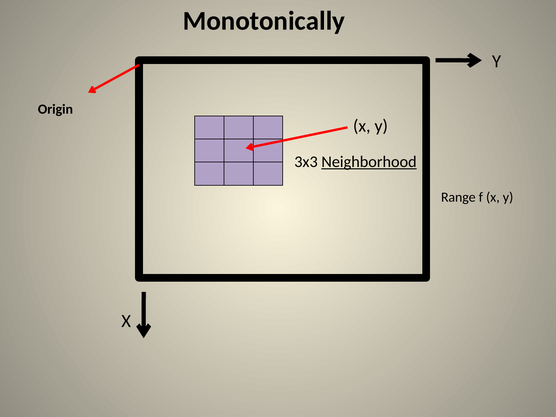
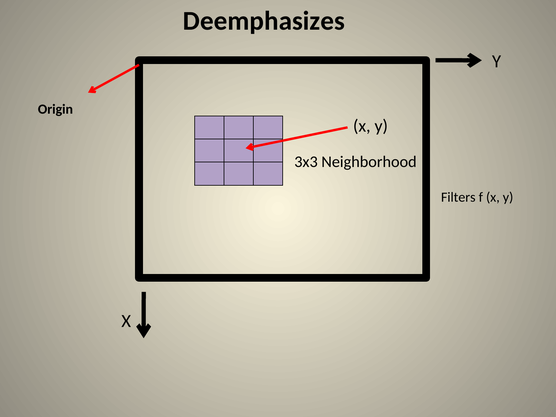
Monotonically: Monotonically -> Deemphasizes (264, 21)
Neighborhood underline: present -> none (369, 162)
Range: Range -> Filters (458, 197)
